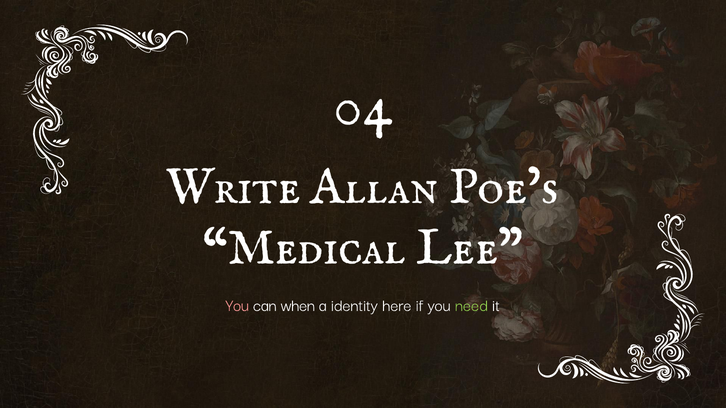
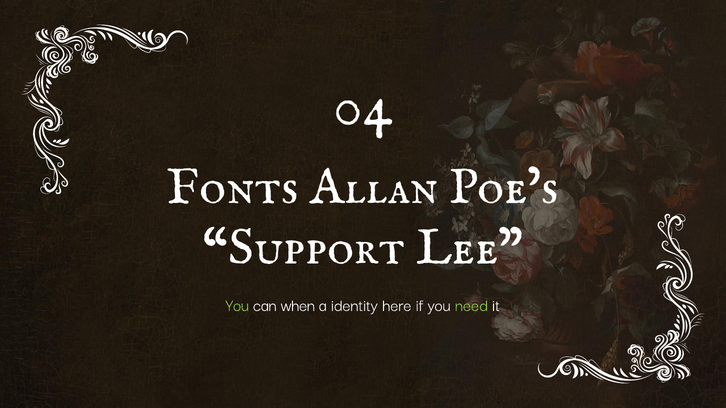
Write: Write -> Fonts (233, 187)
Medical: Medical -> Support (304, 247)
You colour: pink -> light green (237, 305)
